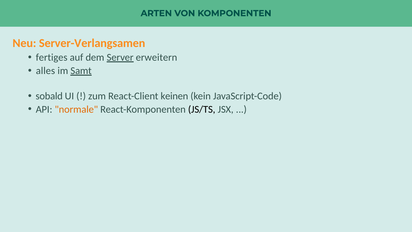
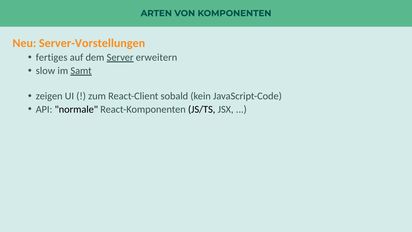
Server-Verlangsamen: Server-Verlangsamen -> Server-Vorstellungen (92, 43)
alles: alles -> slow (45, 71)
sobald: sobald -> zeigen (49, 96)
keinen: keinen -> sobald (174, 96)
normale colour: orange -> black (76, 109)
